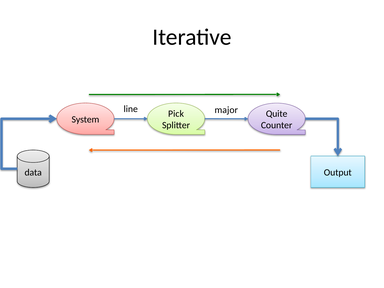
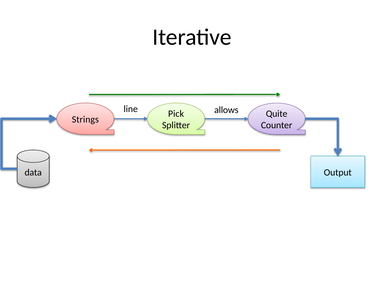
major: major -> allows (226, 110)
System: System -> Strings (85, 119)
